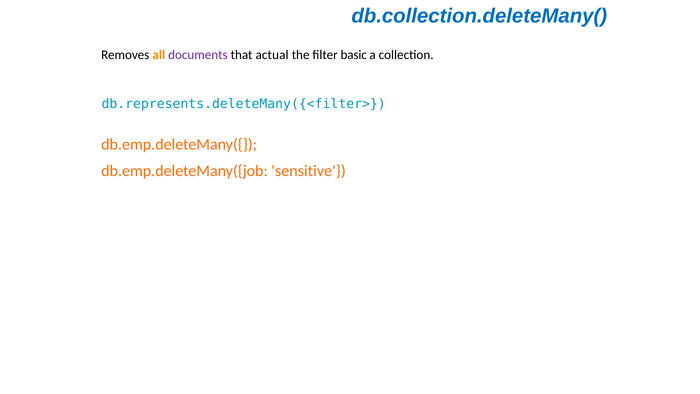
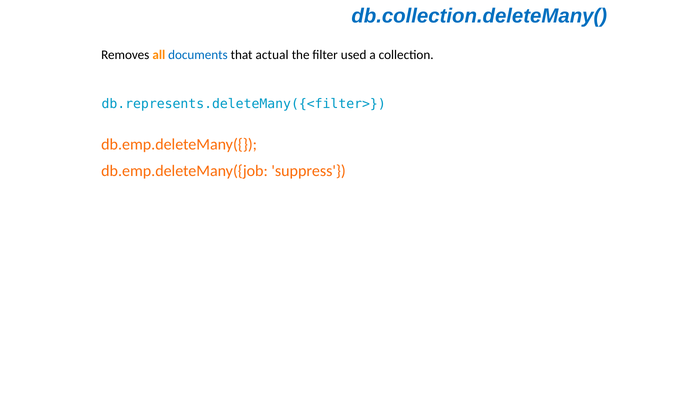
documents colour: purple -> blue (198, 55)
basic: basic -> used (354, 55)
sensitive: sensitive -> suppress (309, 171)
